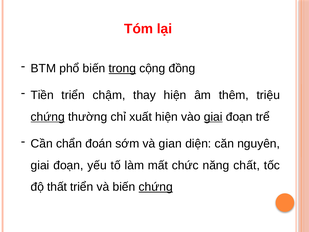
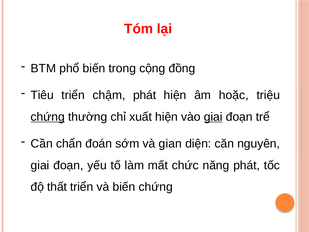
trong underline: present -> none (122, 68)
Tiền: Tiền -> Tiêu (42, 95)
chậm thay: thay -> phát (145, 95)
thêm: thêm -> hoặc (234, 95)
năng chất: chất -> phát (247, 165)
chứng underline: present -> none (156, 187)
